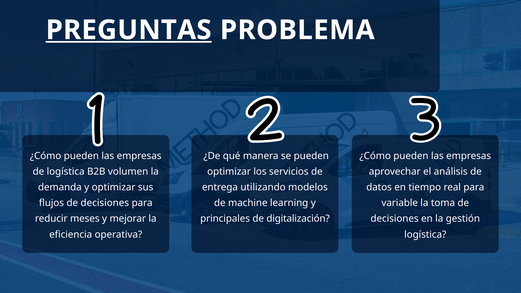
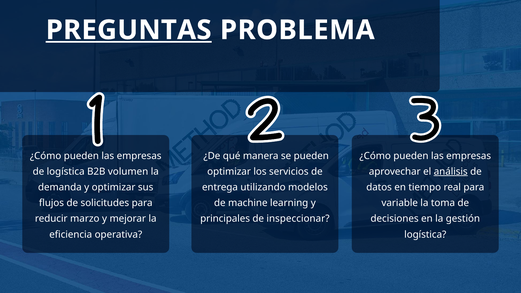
análisis underline: none -> present (451, 172)
flujos de decisiones: decisiones -> solicitudes (105, 203)
meses: meses -> marzo (85, 219)
digitalización: digitalización -> inspeccionar (298, 219)
